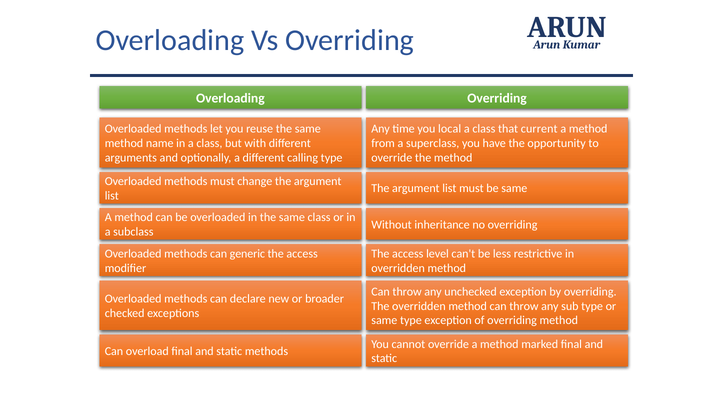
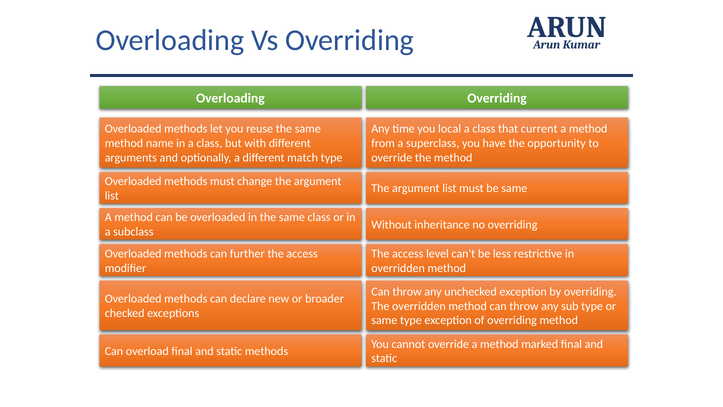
calling: calling -> match (303, 158)
generic: generic -> further (247, 253)
